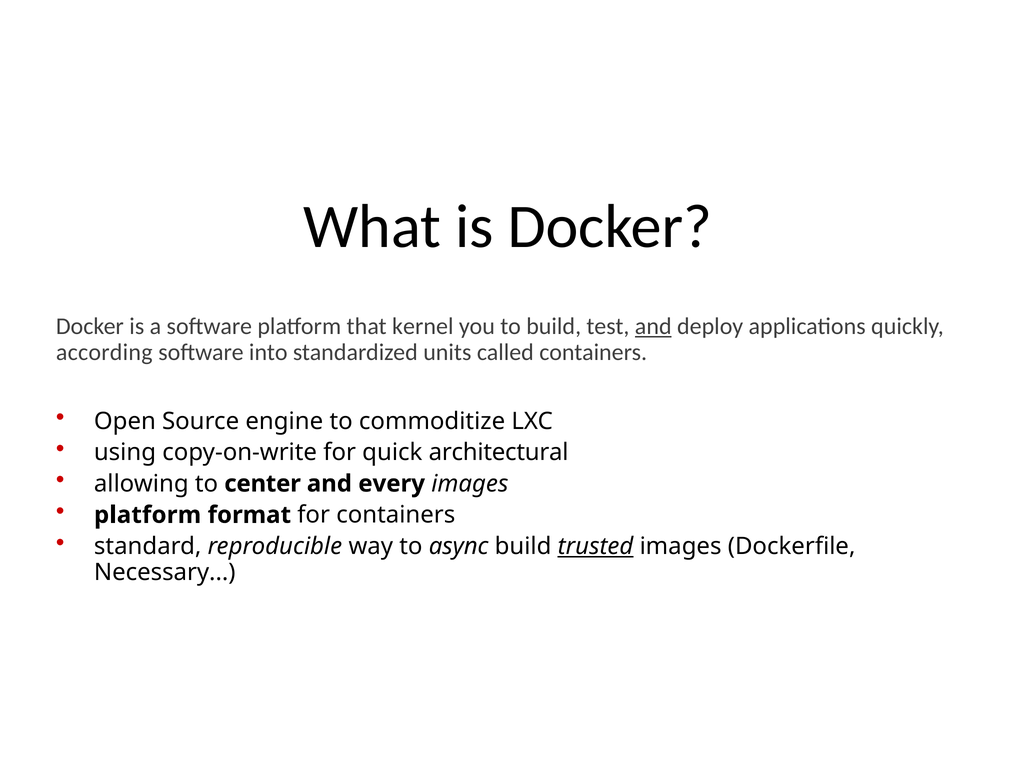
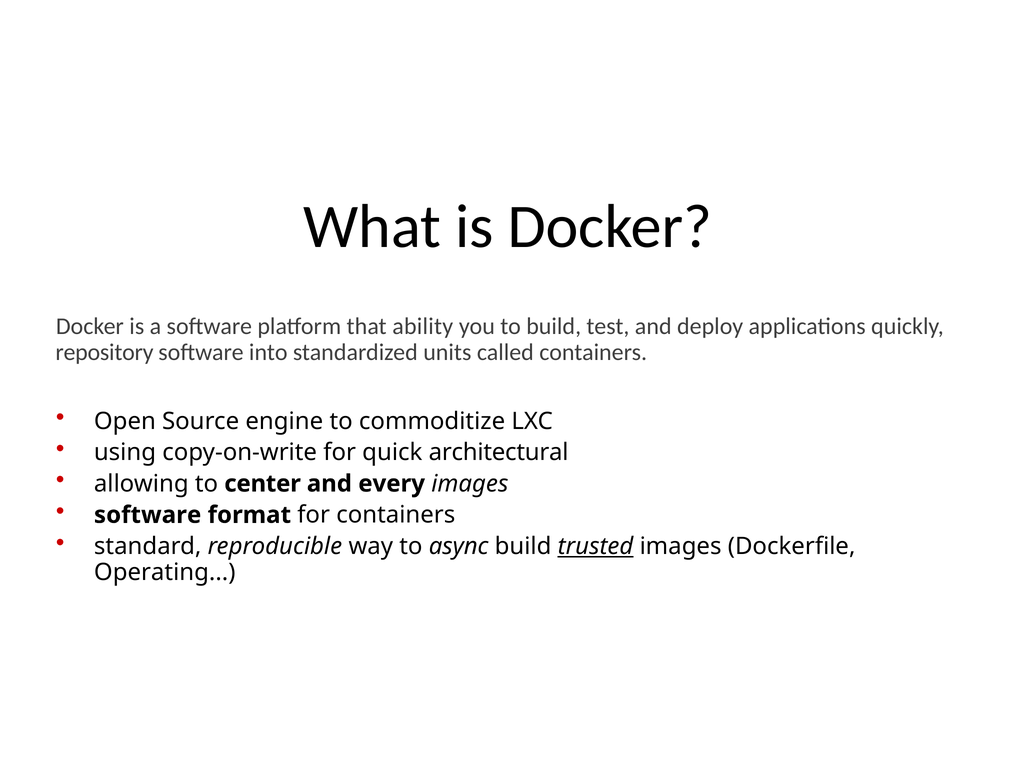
kernel: kernel -> ability (423, 326)
and underline: present -> none (653, 326)
according: according -> repository (104, 352)
platform: platform -> software (148, 515)
Necessary: Necessary -> Operating (165, 572)
